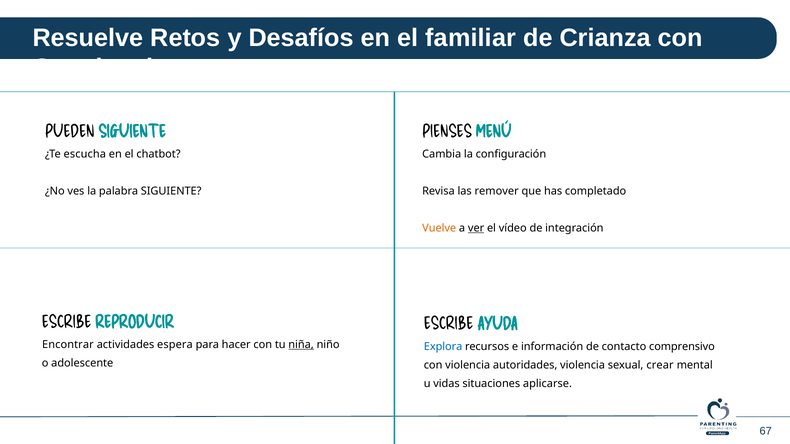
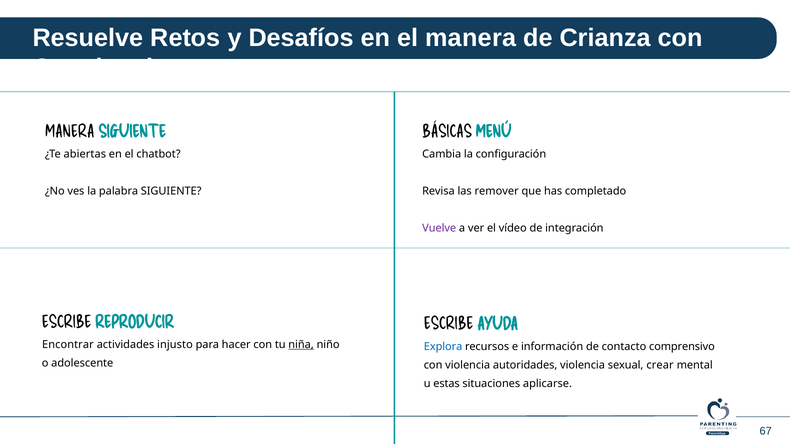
el familiar: familiar -> manera (471, 38)
PUEDEN: PUEDEN -> MANERA (70, 132)
PIENSES: PIENSES -> BÁSICAS (447, 132)
escucha: escucha -> abiertas (85, 154)
Vuelve colour: orange -> purple (439, 228)
ver underline: present -> none (476, 228)
espera: espera -> injusto (175, 345)
vidas: vidas -> estas (447, 384)
